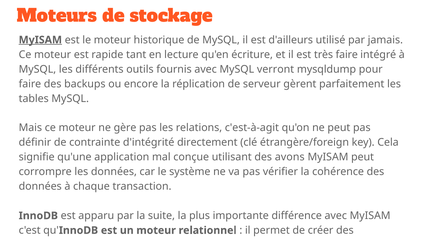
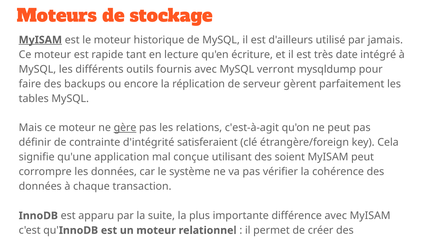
très faire: faire -> date (347, 54)
gère underline: none -> present (125, 128)
directement: directement -> satisferaient (207, 142)
avons: avons -> soient (290, 157)
